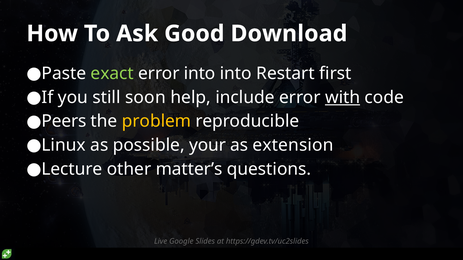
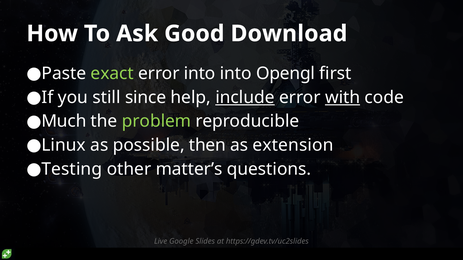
Restart: Restart -> Opengl (286, 74)
soon: soon -> since (146, 97)
include underline: none -> present (245, 97)
Peers: Peers -> Much (64, 121)
problem colour: yellow -> light green (156, 121)
your: your -> then (207, 145)
Lecture: Lecture -> Testing (72, 169)
